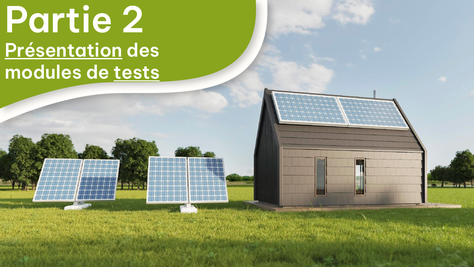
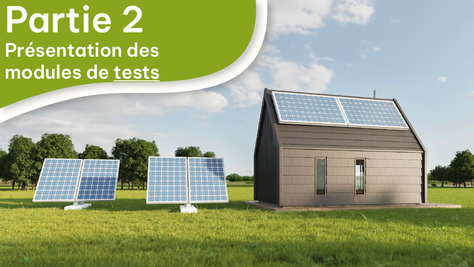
Présentation underline: present -> none (64, 51)
